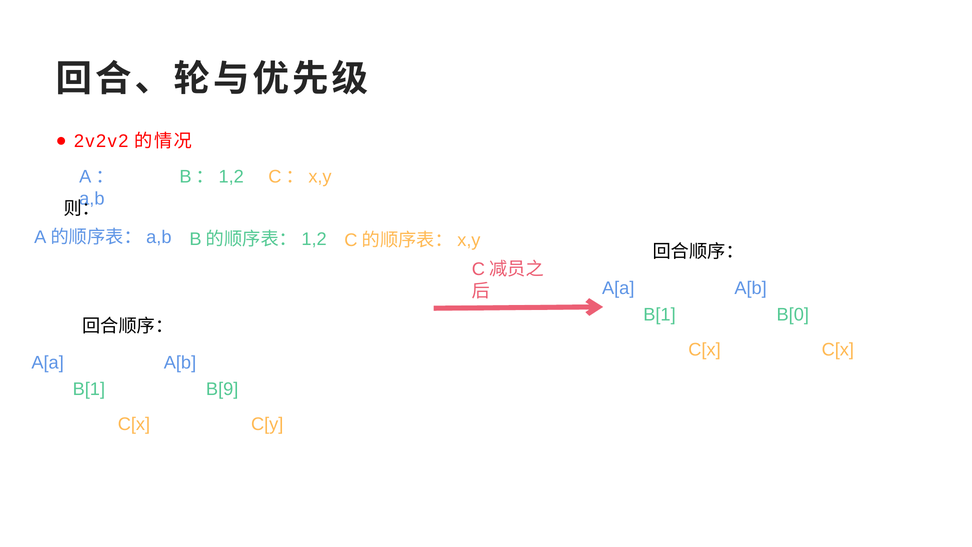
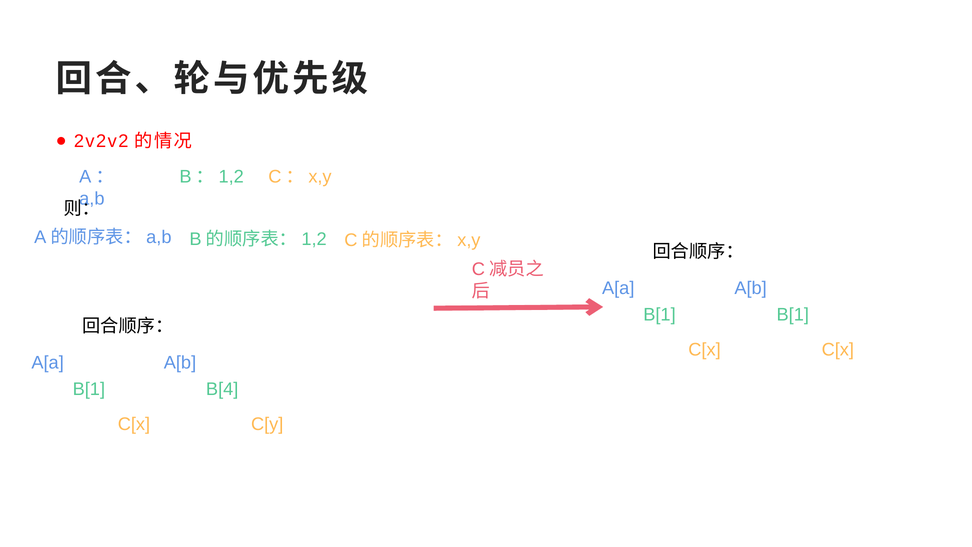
B[1 B[0: B[0 -> B[1 (793, 314)
B[9: B[9 -> B[4 (222, 389)
